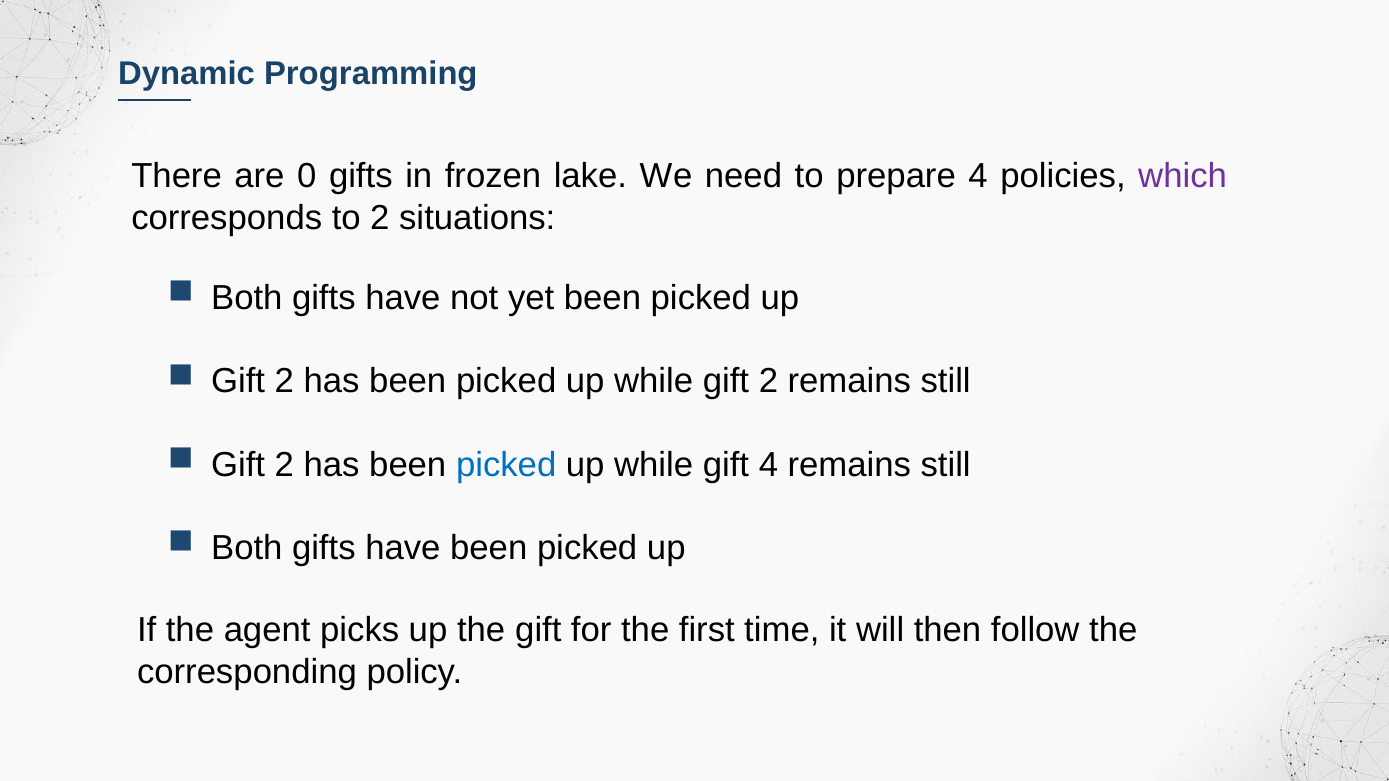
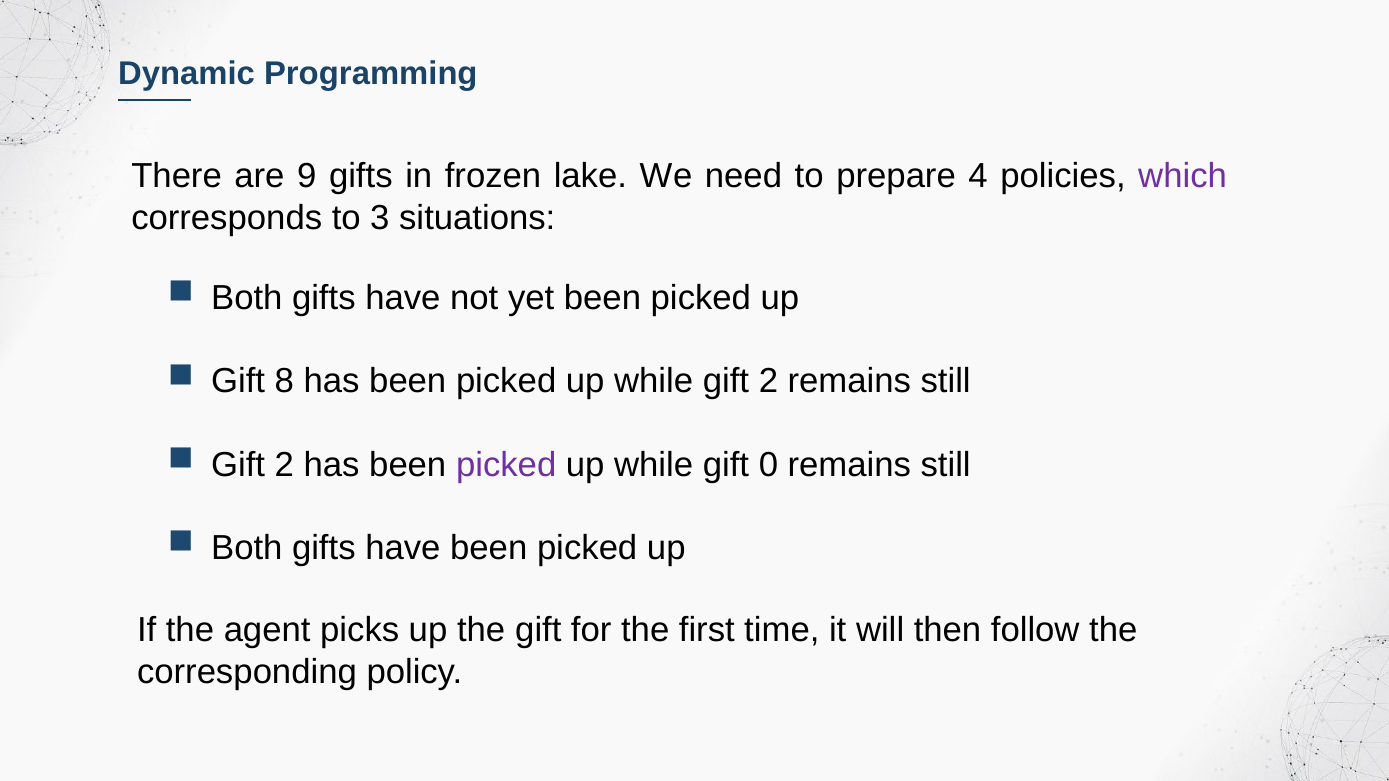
0: 0 -> 9 (307, 176)
to 2: 2 -> 3 (380, 218)
2: 2 -> 8 (284, 382)
picked colour: blue -> purple (506, 465)
gift 4: 4 -> 0 (768, 465)
